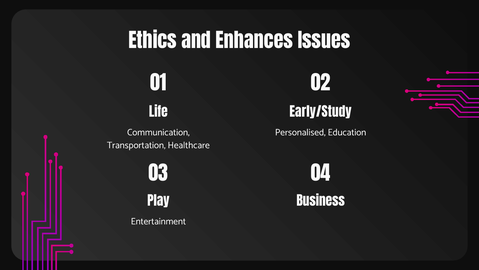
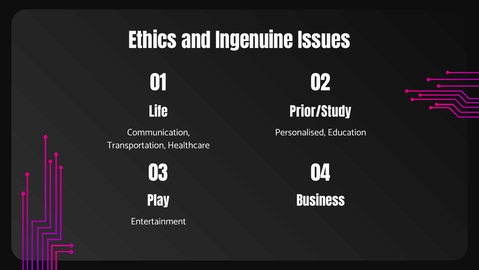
Enhances: Enhances -> Ingenuine (254, 41)
Early/Study: Early/Study -> Prior/Study (321, 112)
